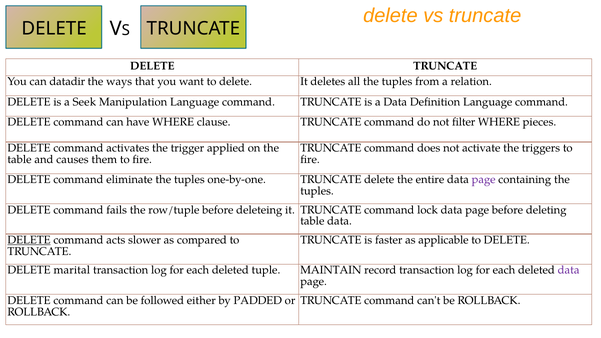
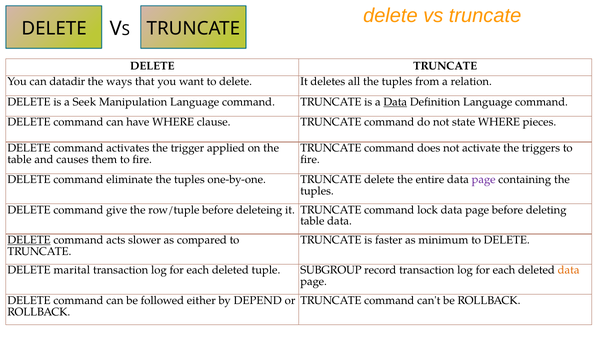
Data underline: none -> present (395, 102)
filter: filter -> state (464, 122)
fails: fails -> give (117, 210)
applicable: applicable -> minimum (443, 240)
MAINTAIN: MAINTAIN -> SUBGROUP (331, 270)
data colour: purple -> orange (569, 270)
PADDED: PADDED -> DEPEND (258, 301)
